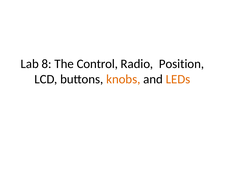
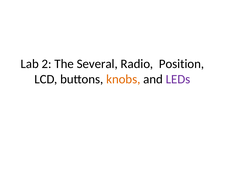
8: 8 -> 2 (47, 64)
Control: Control -> Several (97, 64)
LEDs colour: orange -> purple (178, 79)
